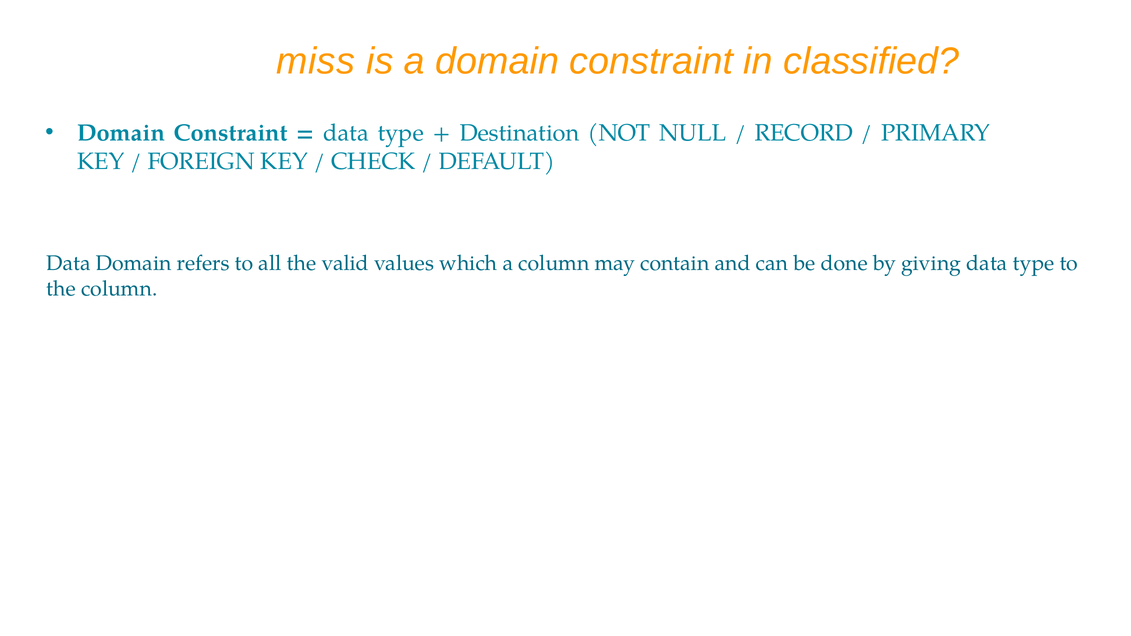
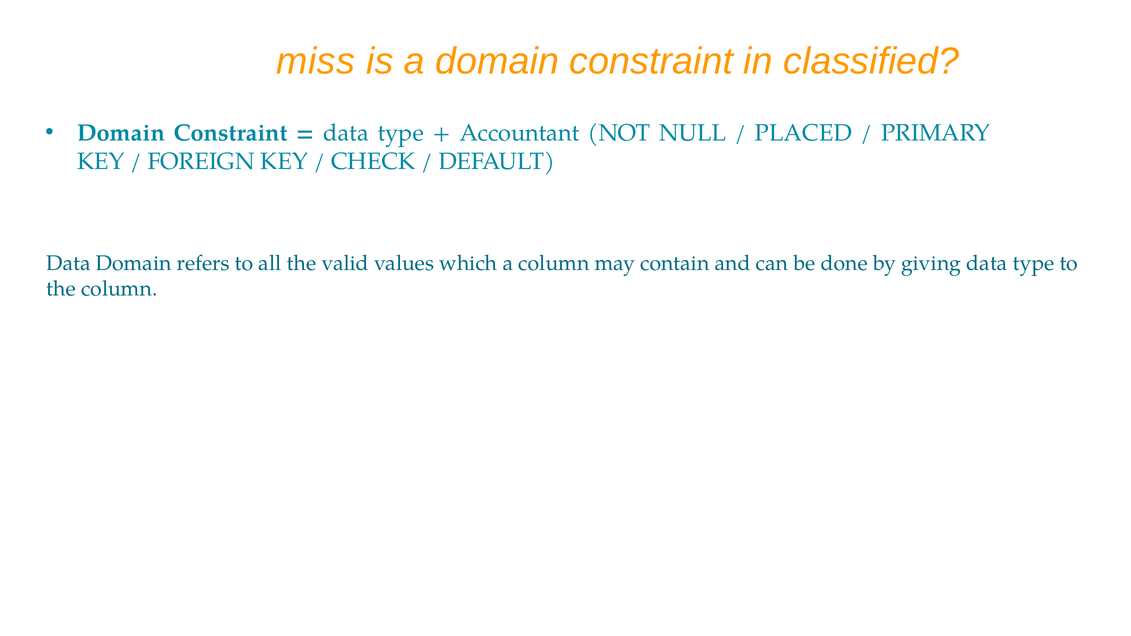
Destination: Destination -> Accountant (519, 133)
RECORD: RECORD -> PLACED (803, 133)
